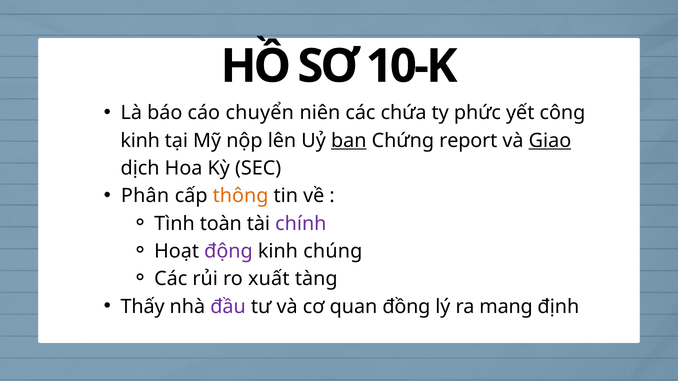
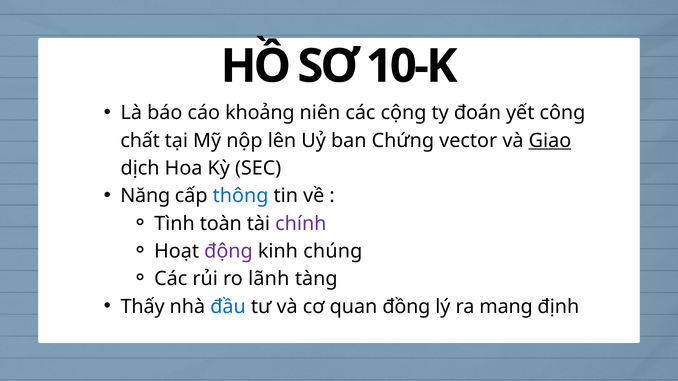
chuyển: chuyển -> khoảng (260, 113)
chứa: chứa -> cộng (404, 113)
phức: phức -> đoán (477, 113)
kinh: kinh -> chất (140, 141)
ban underline: present -> none (349, 141)
report: report -> vector (468, 141)
Phân: Phân -> Năng (145, 196)
thông colour: orange -> blue (241, 196)
xuất: xuất -> lãnh (269, 279)
đầu colour: purple -> blue (228, 307)
